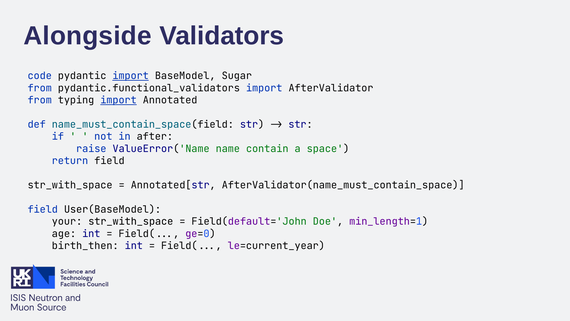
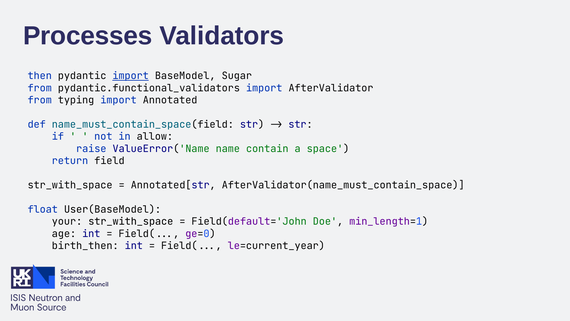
Alongside: Alongside -> Processes (88, 36)
code: code -> then (40, 76)
import underline: present -> none (119, 100)
after: after -> allow (155, 136)
field: field -> float (43, 209)
